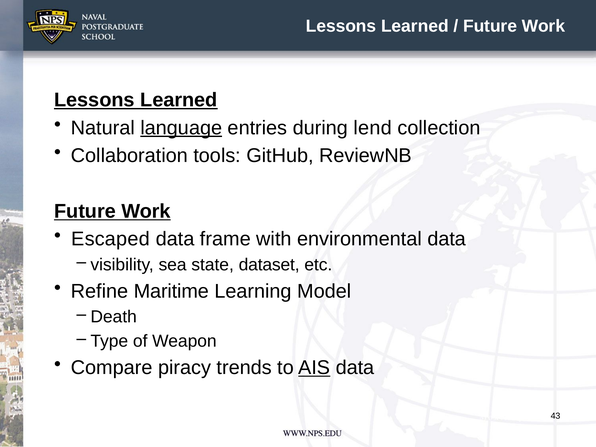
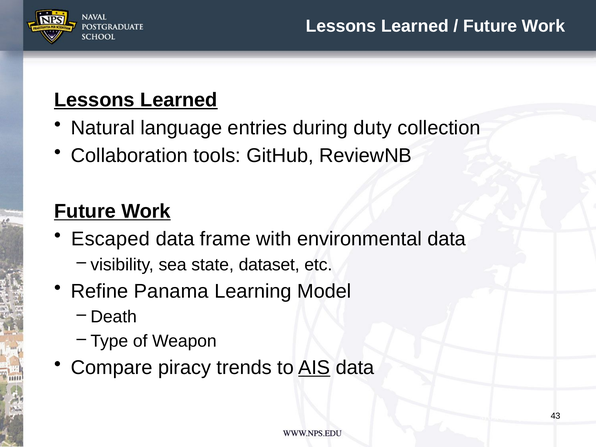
language underline: present -> none (181, 128)
lend: lend -> duty (373, 128)
Maritime: Maritime -> Panama (171, 291)
